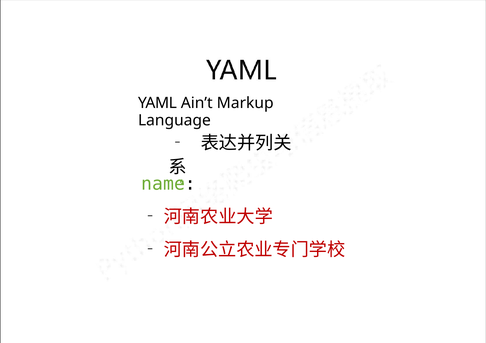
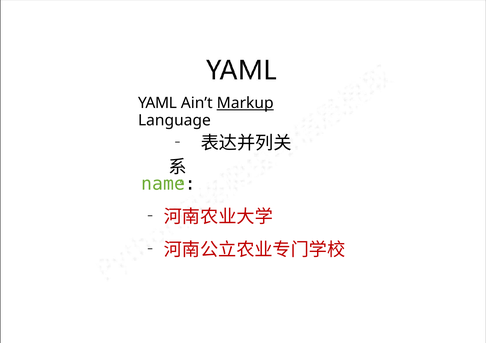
Markup underline: none -> present (245, 103)
